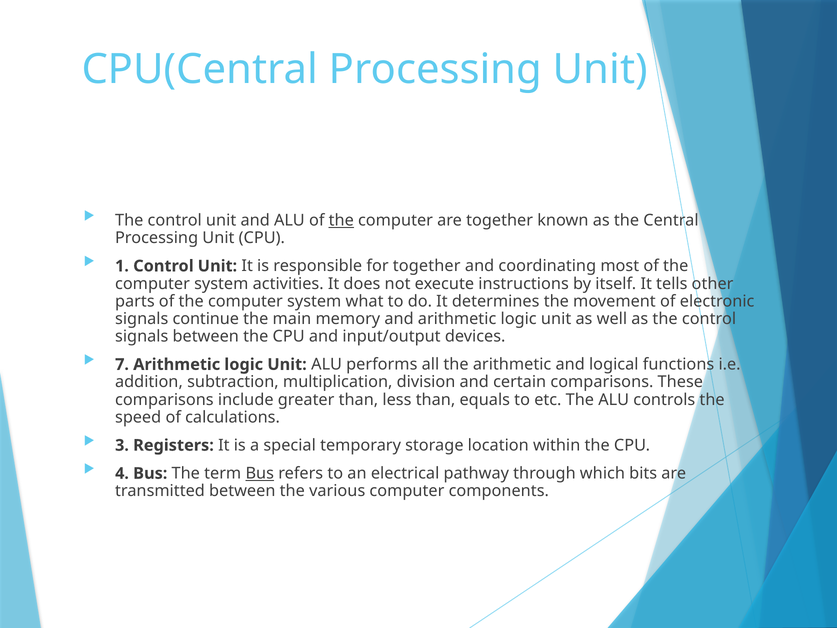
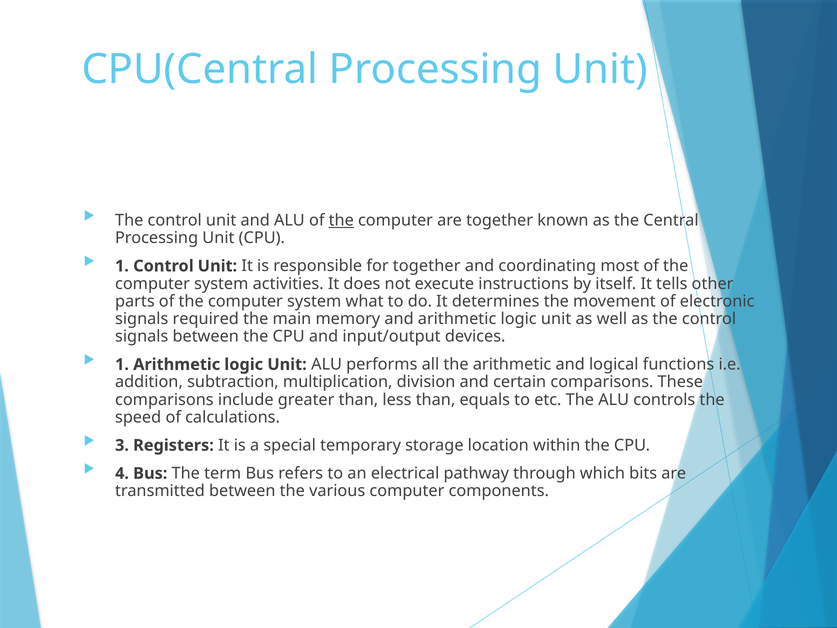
continue: continue -> required (206, 319)
7: 7 -> 1 (122, 364)
Bus underline: present -> none (260, 473)
